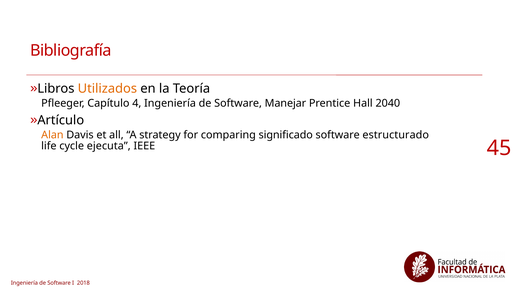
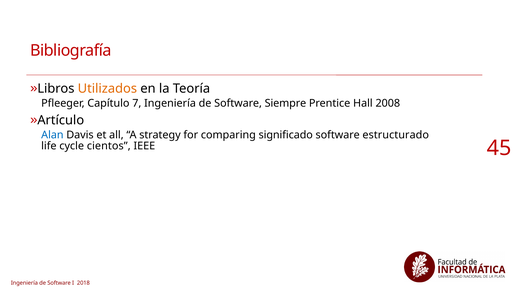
4: 4 -> 7 (137, 103)
Manejar: Manejar -> Siempre (285, 103)
2040: 2040 -> 2008 (388, 103)
Alan colour: orange -> blue (52, 135)
ejecuta: ejecuta -> cientos (109, 146)
